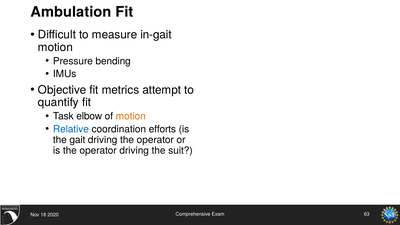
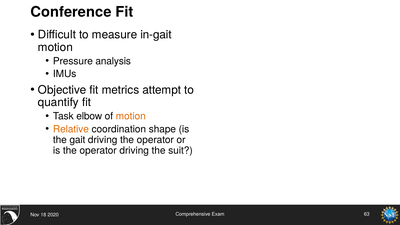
Ambulation: Ambulation -> Conference (71, 12)
bending: bending -> analysis (113, 61)
Relative colour: blue -> orange (71, 129)
efforts: efforts -> shape (162, 129)
